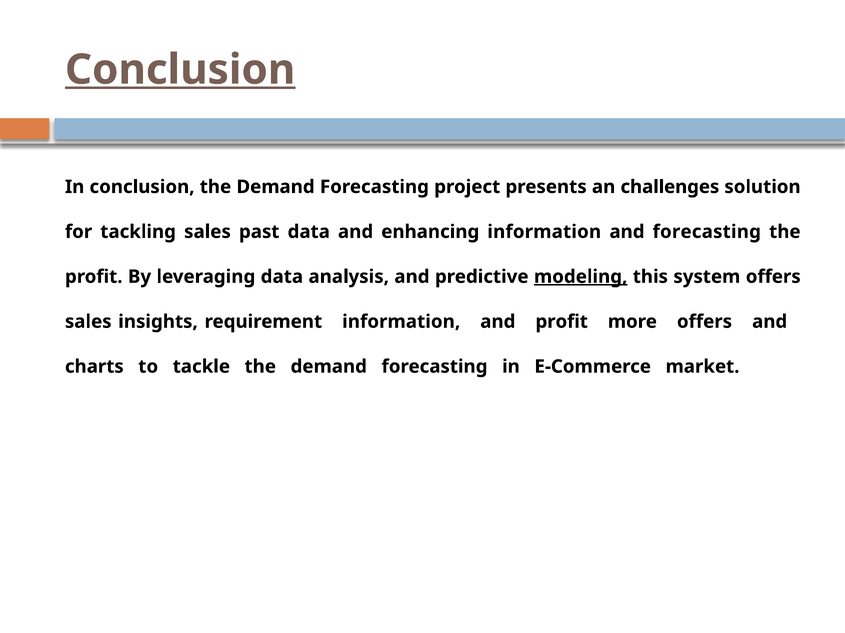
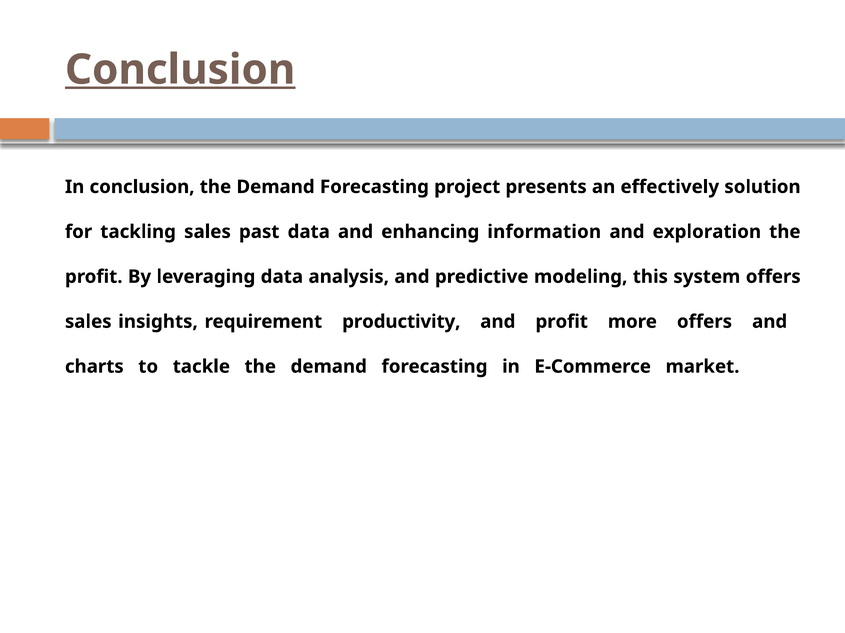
challenges: challenges -> effectively (670, 187)
and forecasting: forecasting -> exploration (707, 232)
modeling underline: present -> none (581, 277)
requirement information: information -> productivity (401, 322)
